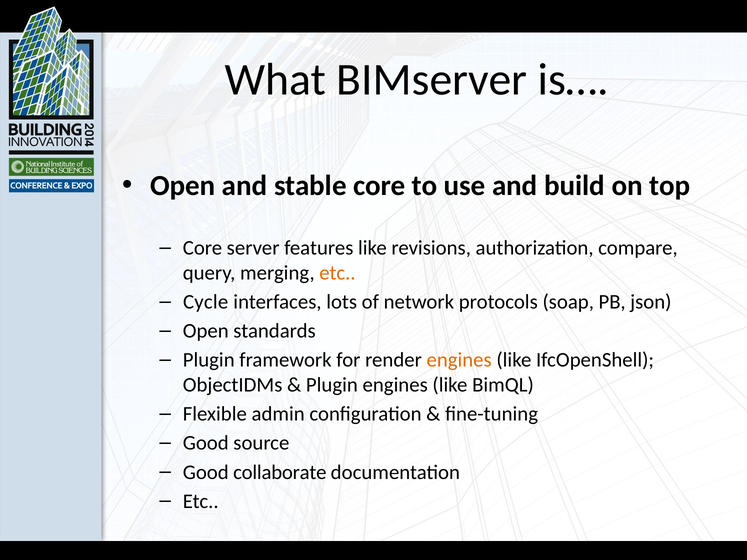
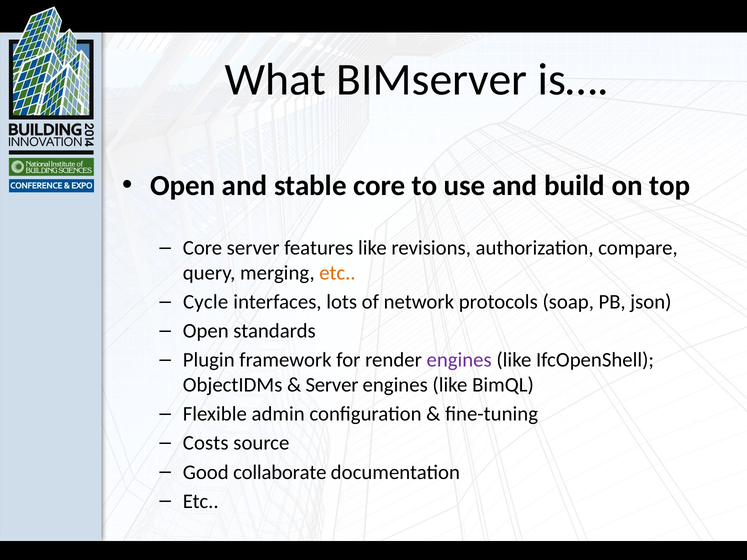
engines colour: orange -> purple (459, 360)
Plugin: Plugin -> Server (332, 385)
Good: Good -> Costs (206, 443)
